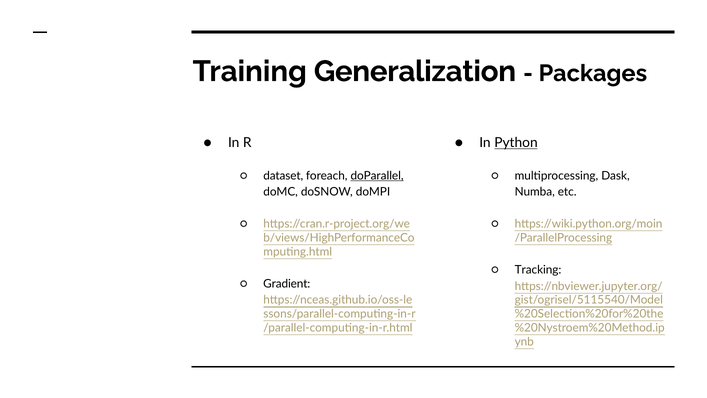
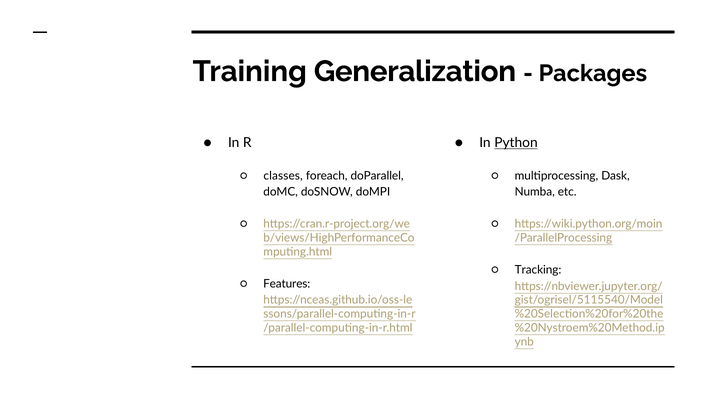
dataset: dataset -> classes (283, 176)
doParallel underline: present -> none (377, 176)
Gradient: Gradient -> Features (287, 284)
